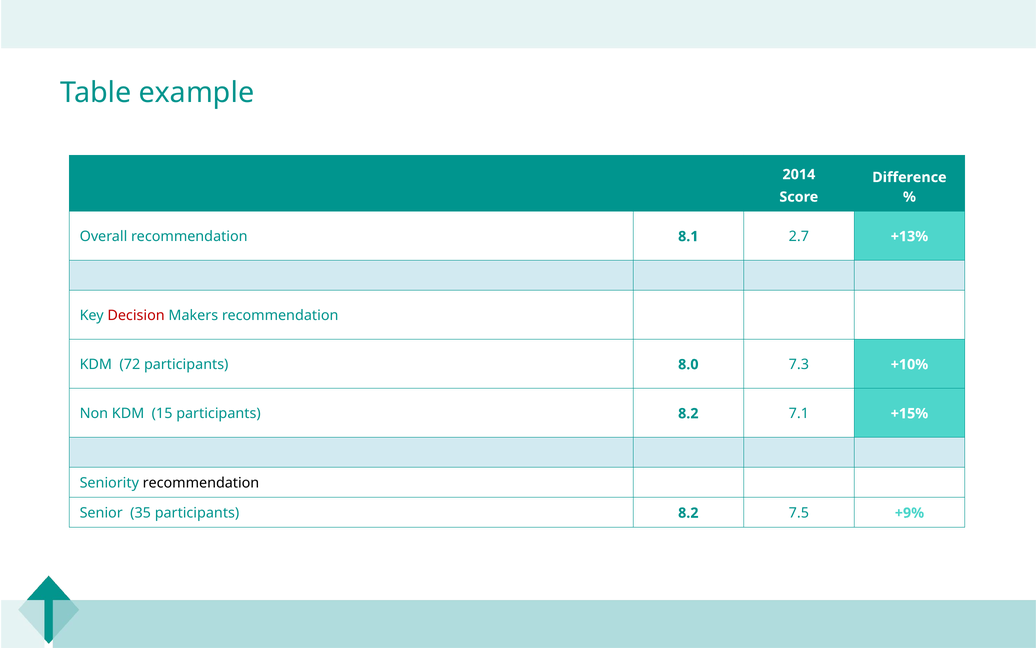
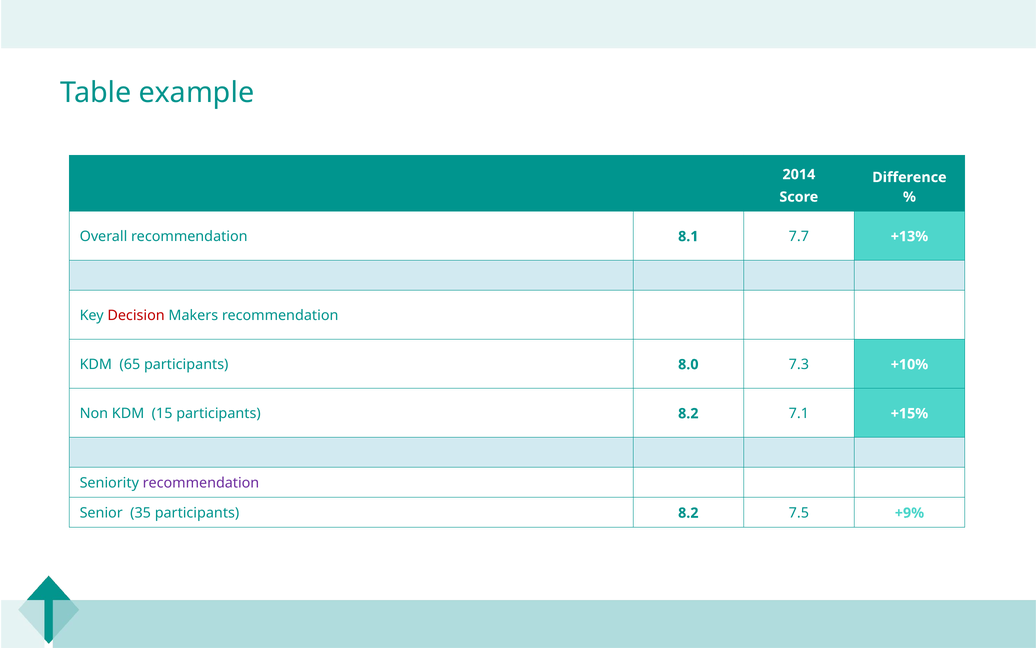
2.7: 2.7 -> 7.7 (799, 236)
72: 72 -> 65 (130, 364)
recommendation colour: black -> purple (201, 483)
